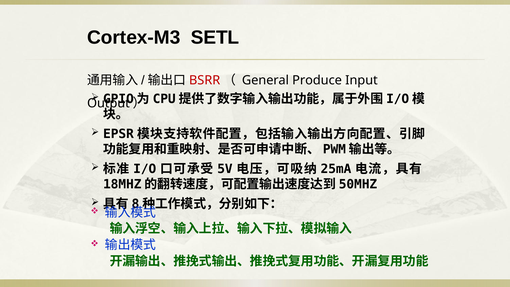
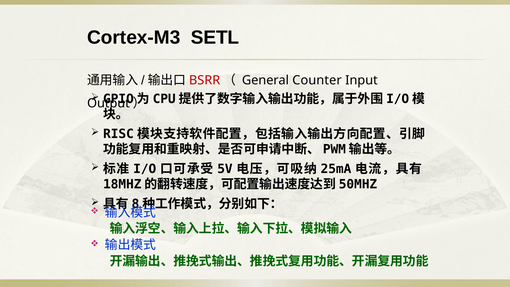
Produce: Produce -> Counter (317, 80)
EPSR: EPSR -> RISC (118, 134)
